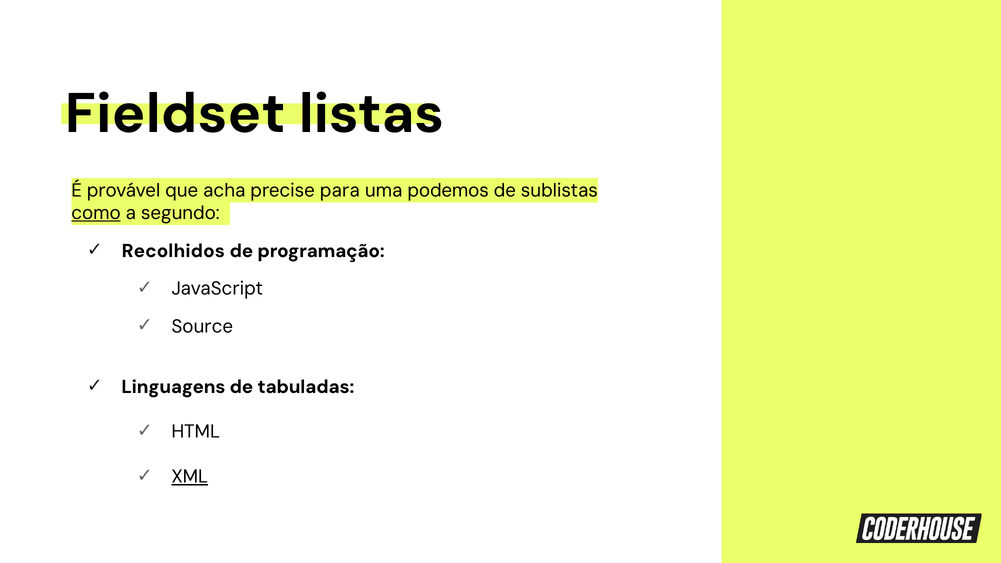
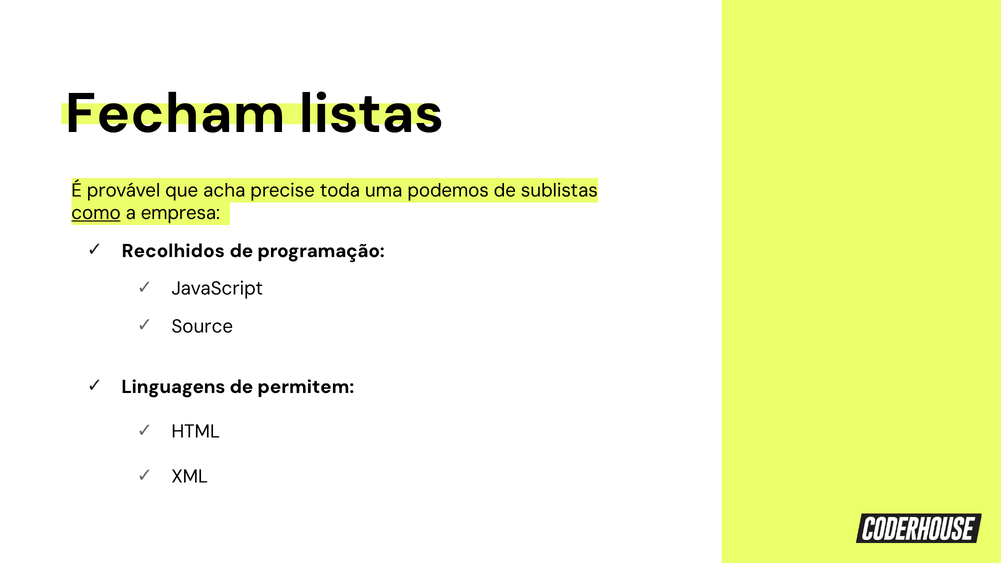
Fieldset: Fieldset -> Fecham (175, 114)
para: para -> toda (340, 191)
segundo: segundo -> empresa (180, 213)
tabuladas: tabuladas -> permitem (306, 387)
XML underline: present -> none (190, 477)
